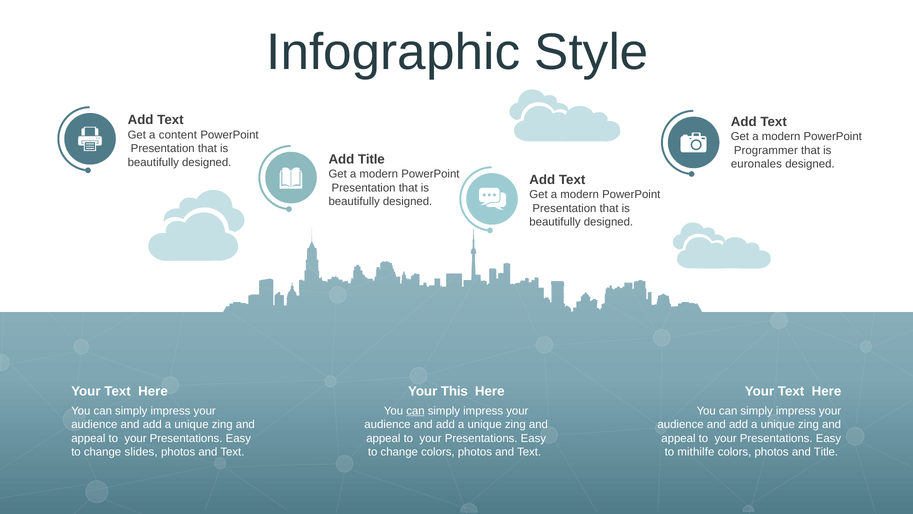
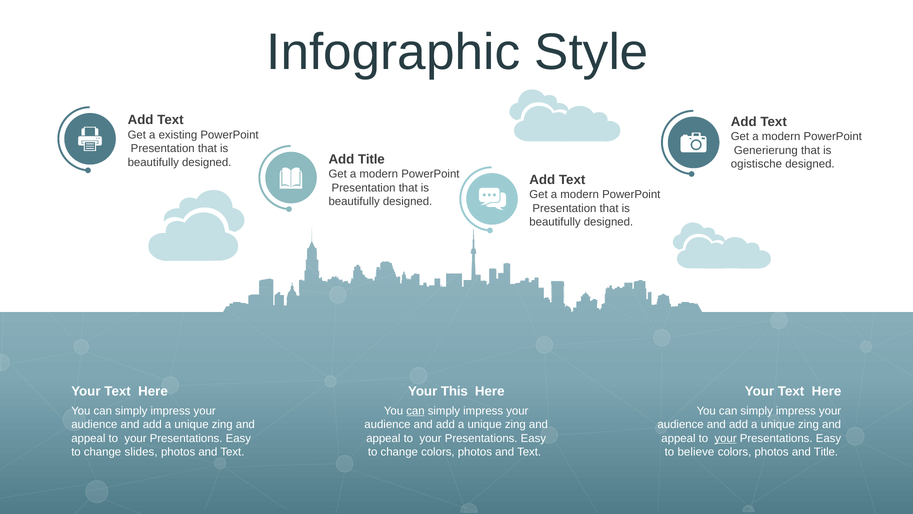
content: content -> existing (178, 135)
Programmer: Programmer -> Generierung (766, 150)
euronales: euronales -> ogistische (756, 164)
your underline: none -> present (726, 438)
mithilfe: mithilfe -> believe (696, 452)
